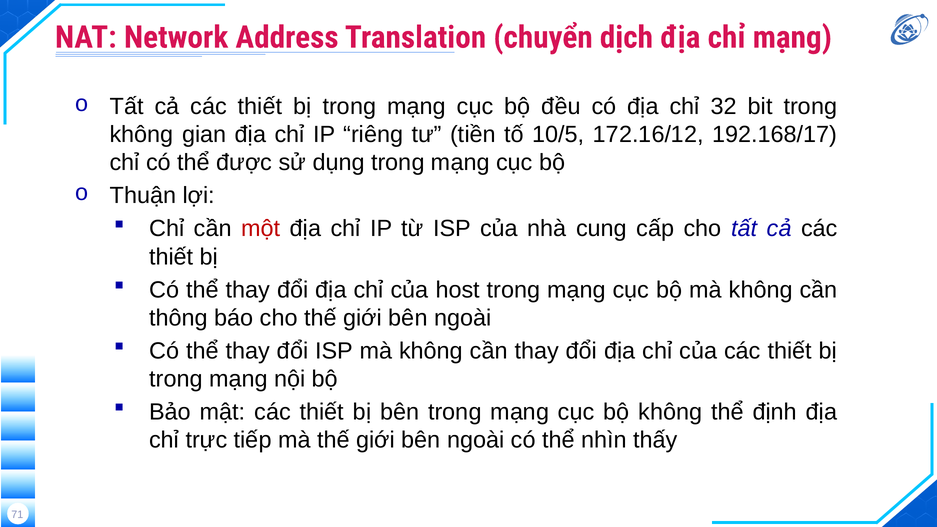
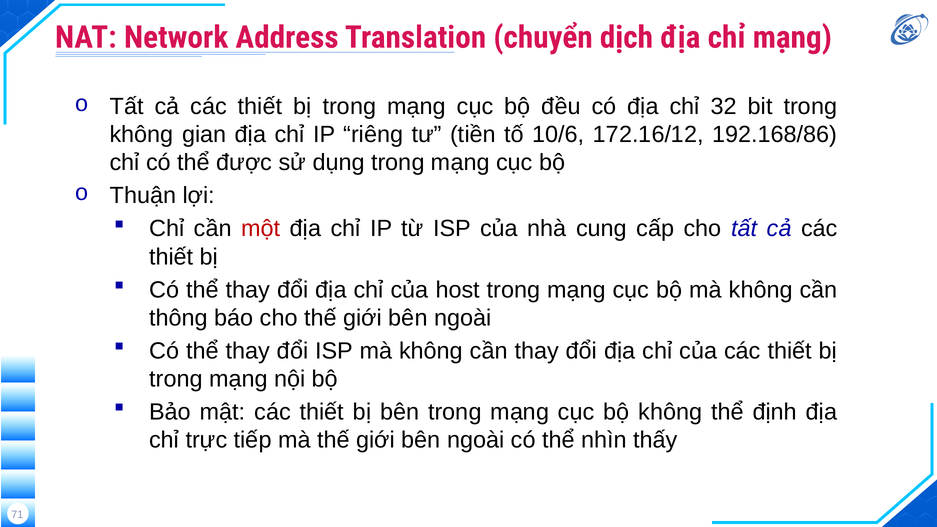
10/5: 10/5 -> 10/6 (558, 135)
192.168/17: 192.168/17 -> 192.168/86 (775, 135)
